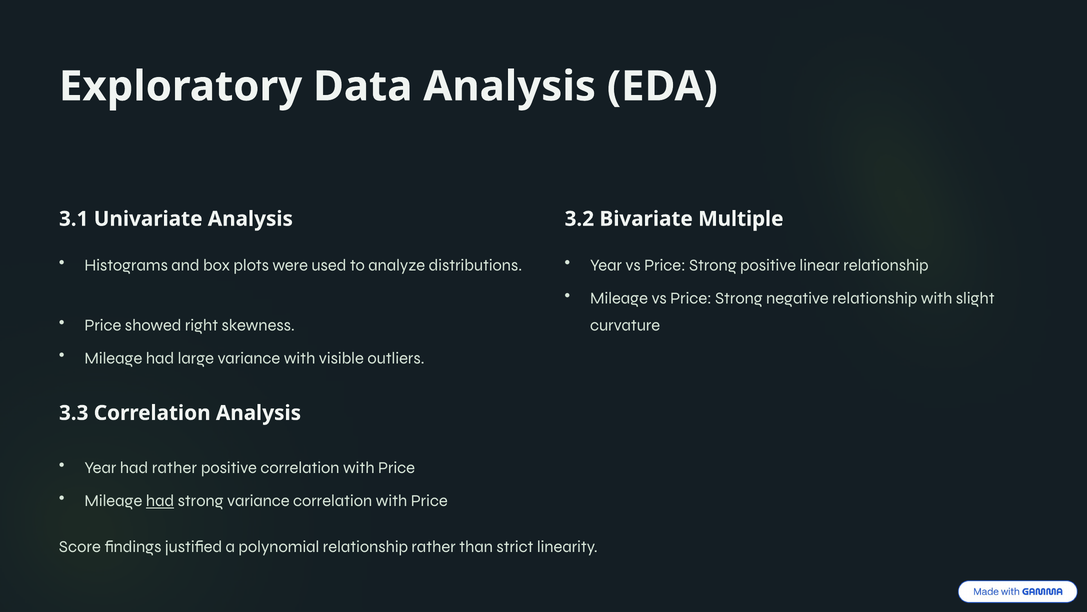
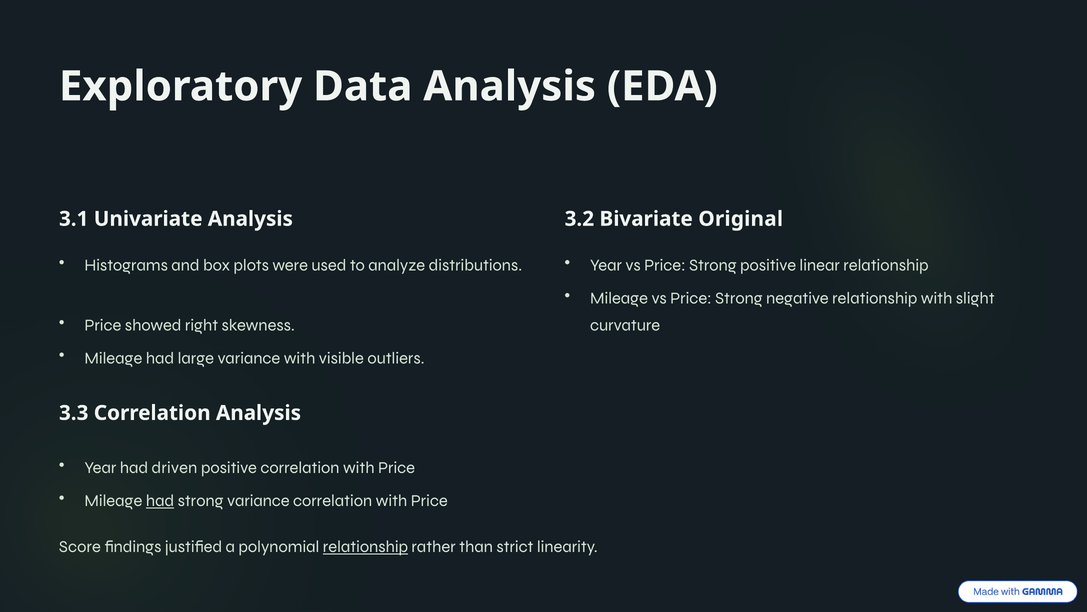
Multiple: Multiple -> Original (741, 219)
had rather: rather -> driven (174, 467)
relationship underline: none -> present (365, 546)
